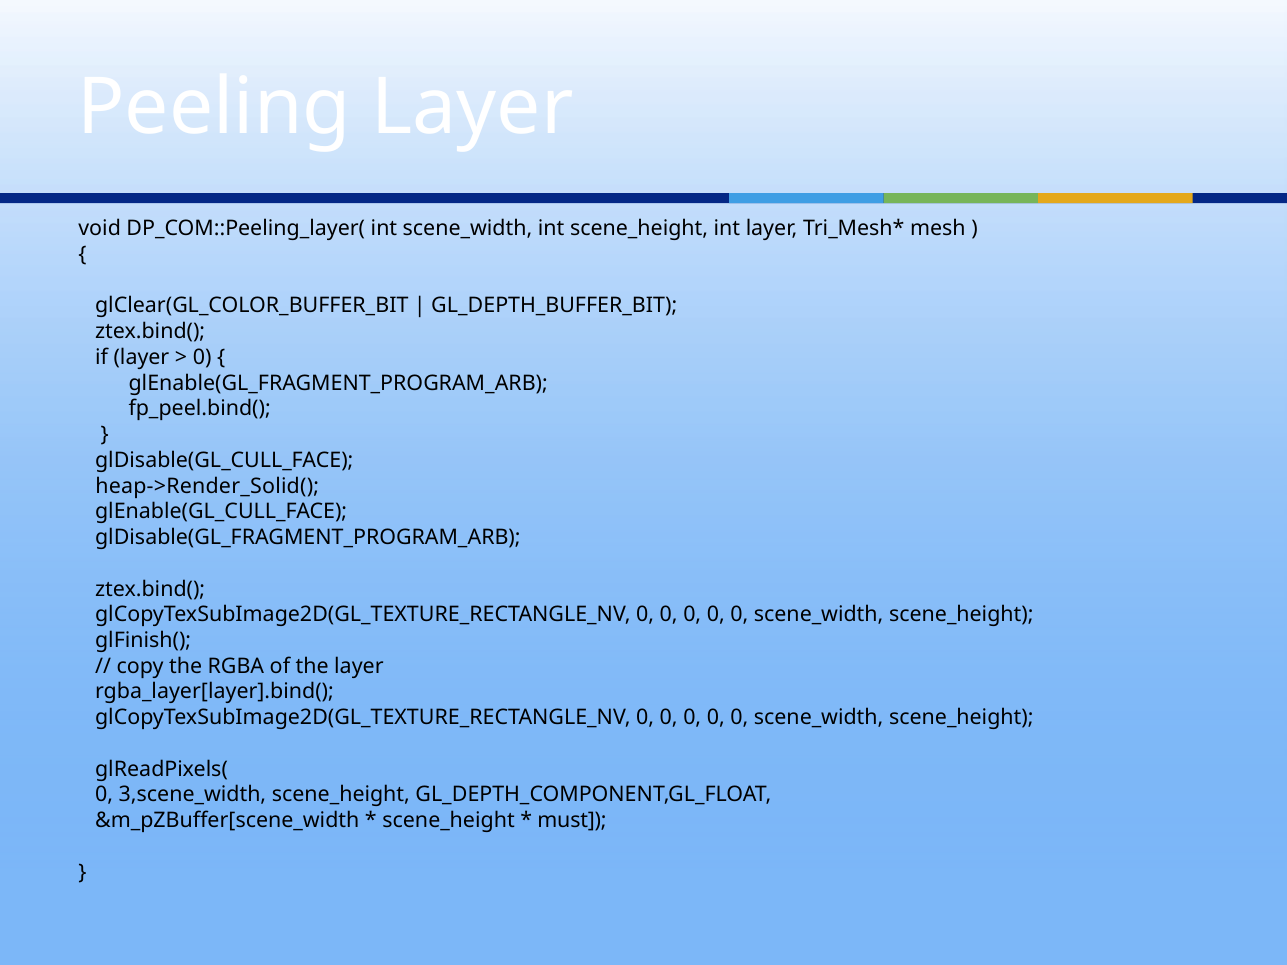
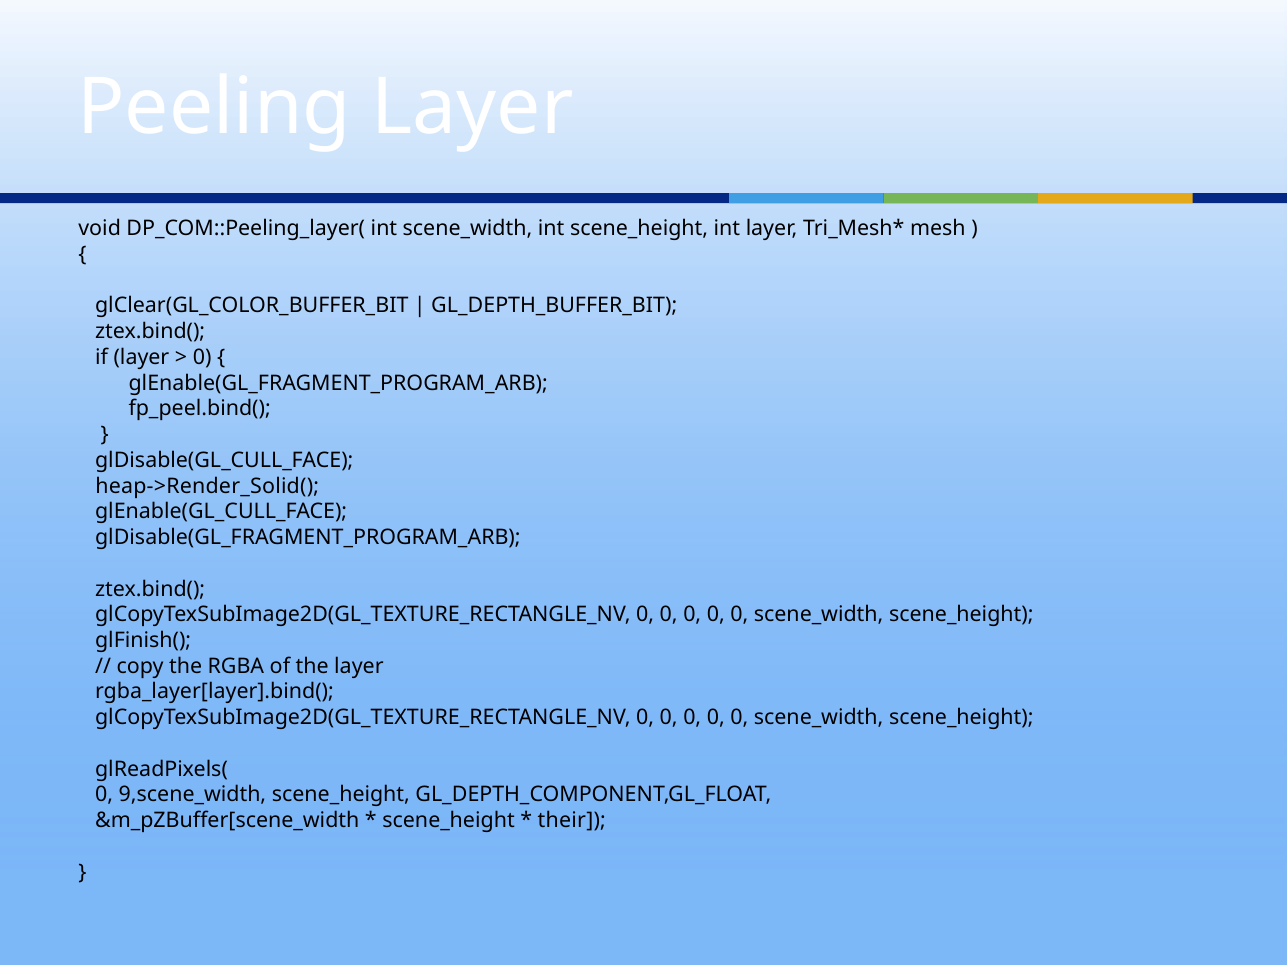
3,scene_width: 3,scene_width -> 9,scene_width (192, 795)
must: must -> their (572, 821)
